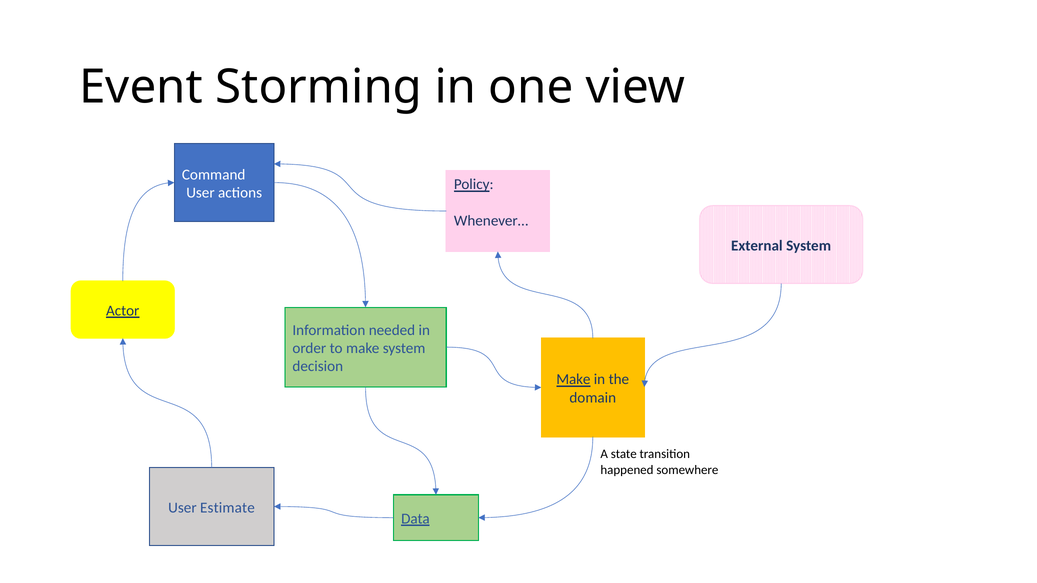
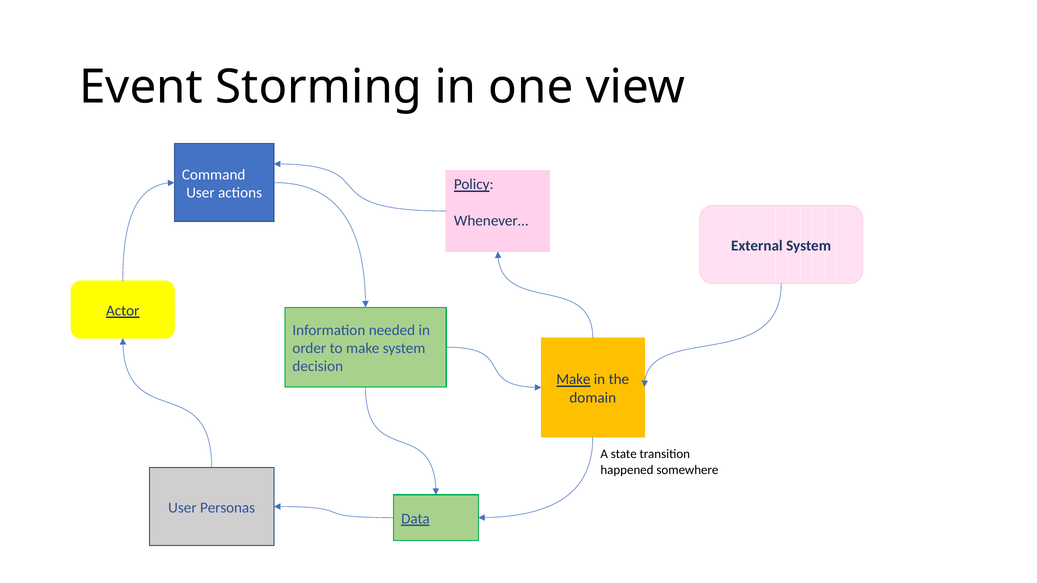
Estimate: Estimate -> Personas (228, 508)
